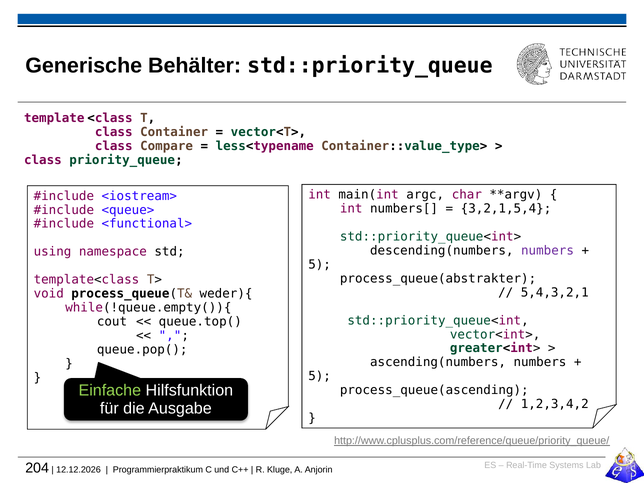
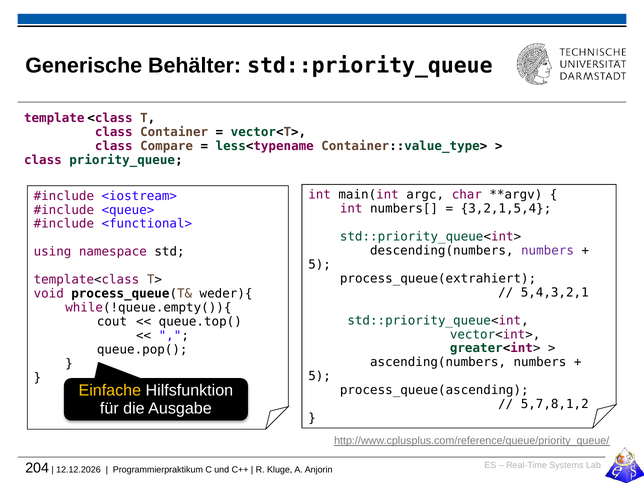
process_queue(abstrakter: process_queue(abstrakter -> process_queue(extrahiert (438, 278)
Einfache colour: light green -> yellow (110, 390)
1,2,3,4,2: 1,2,3,4,2 -> 5,7,8,1,2 (555, 404)
